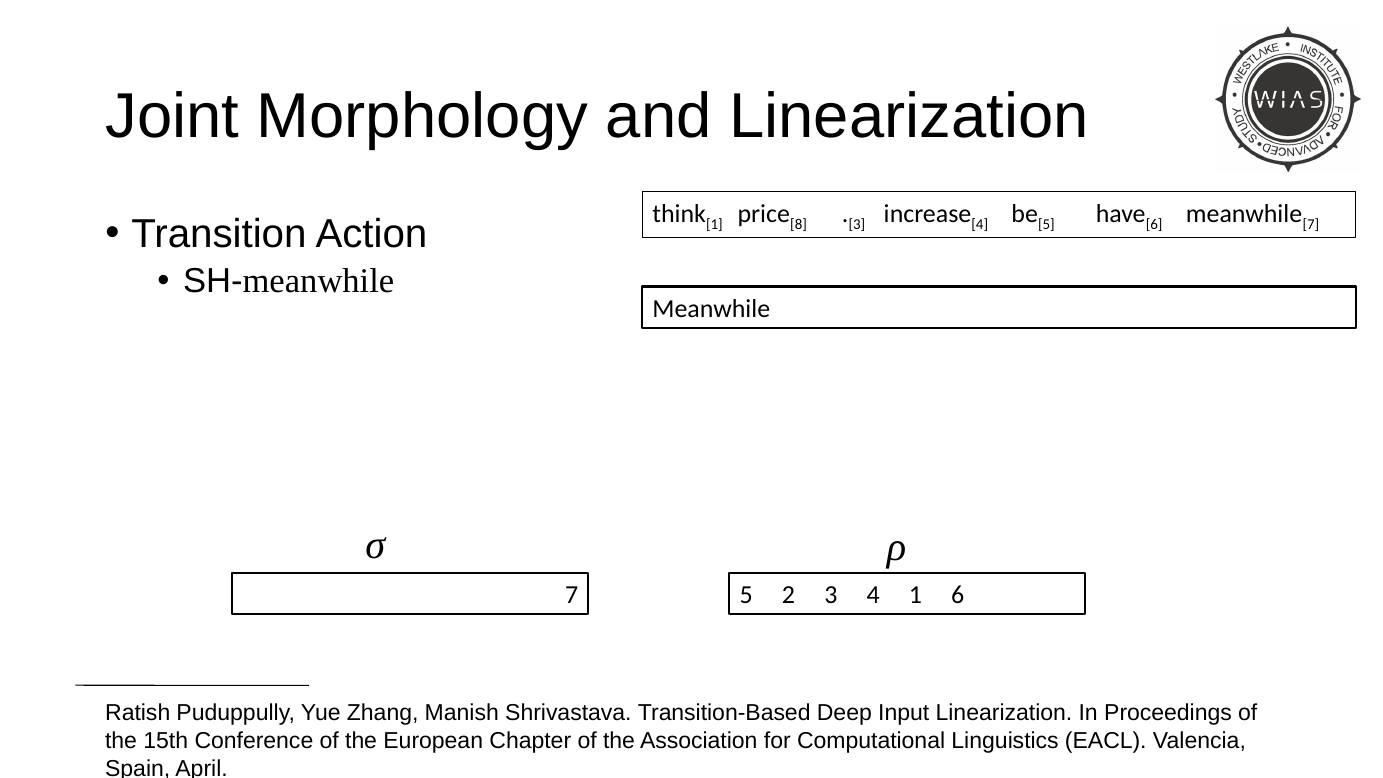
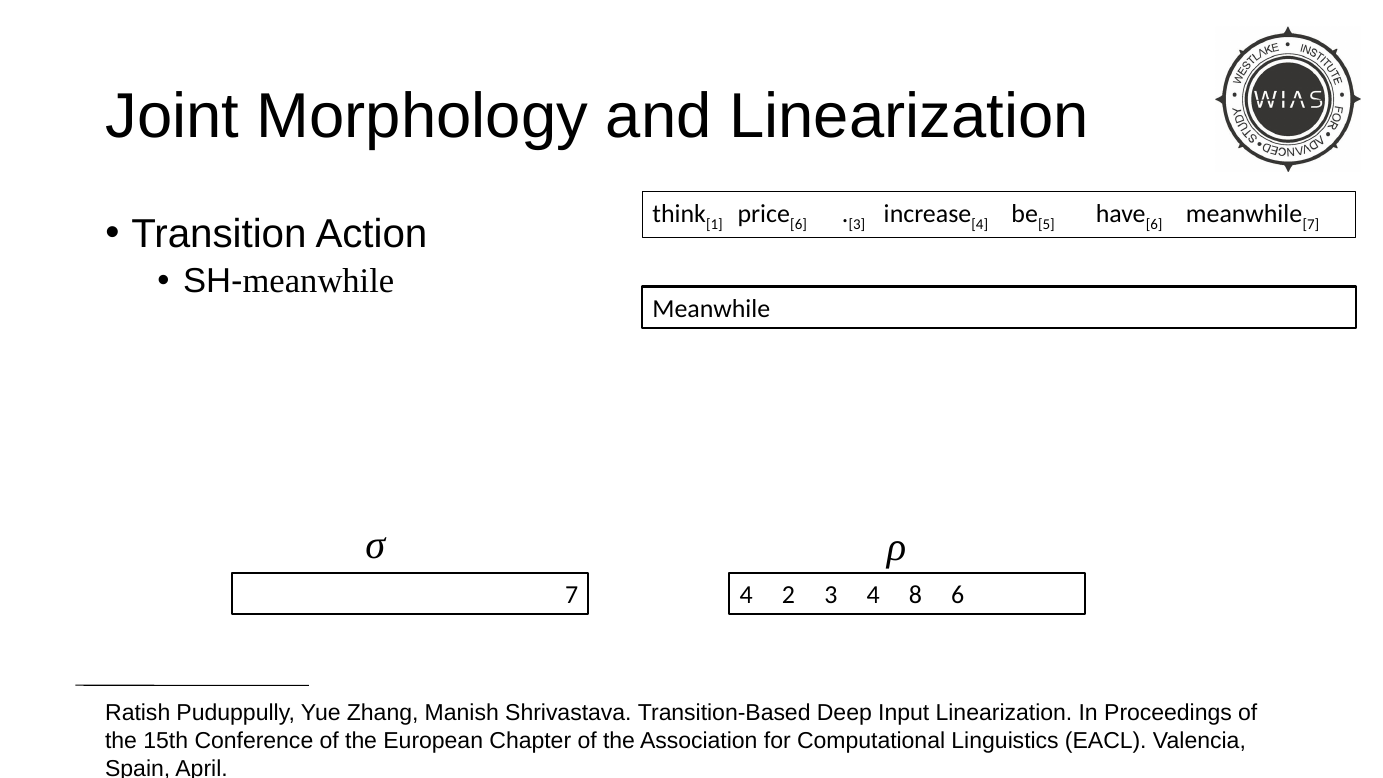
8: 8 -> 6 (799, 224)
7 5: 5 -> 4 (746, 595)
4 1: 1 -> 8 (915, 595)
